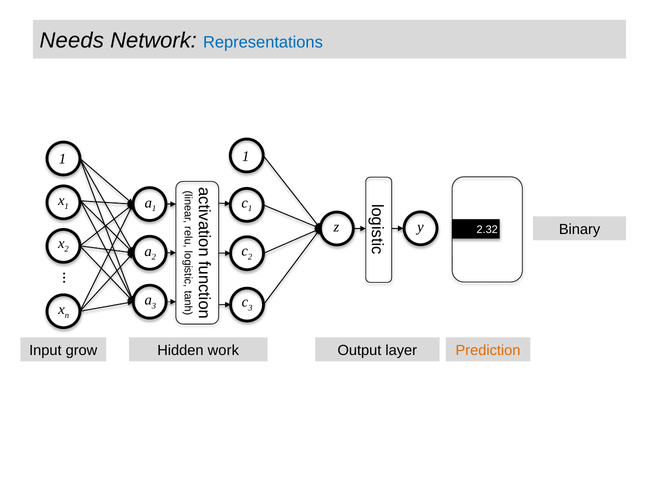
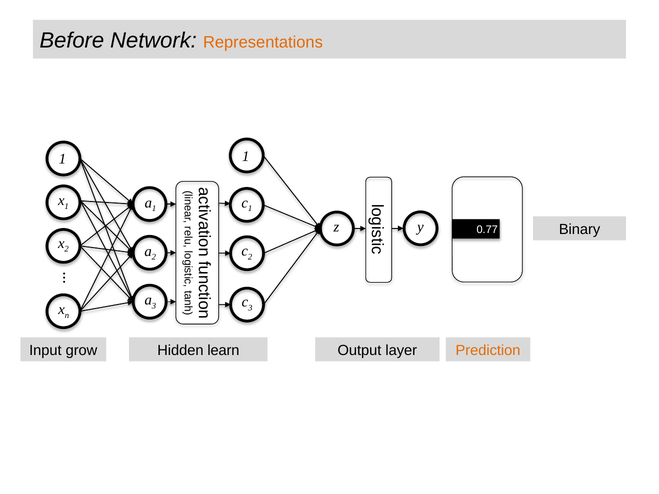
Needs: Needs -> Before (72, 41)
Representations colour: blue -> orange (263, 42)
2.32: 2.32 -> 0.77 (487, 230)
work: work -> learn (223, 350)
